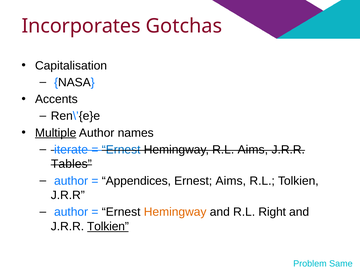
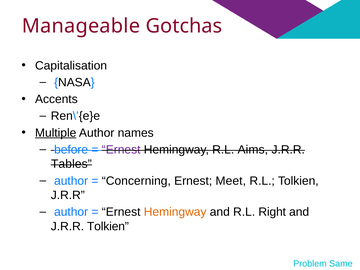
Incorporates: Incorporates -> Manageable (81, 26)
iterate: iterate -> before (71, 150)
Ernest colour: blue -> purple (121, 150)
Appendices: Appendices -> Concerning (136, 181)
Ernest Aims: Aims -> Meet (231, 181)
Tolkien underline: present -> none (108, 226)
